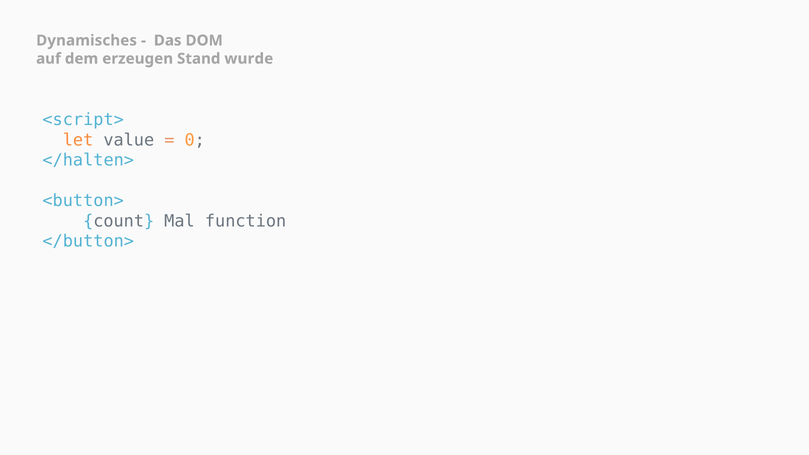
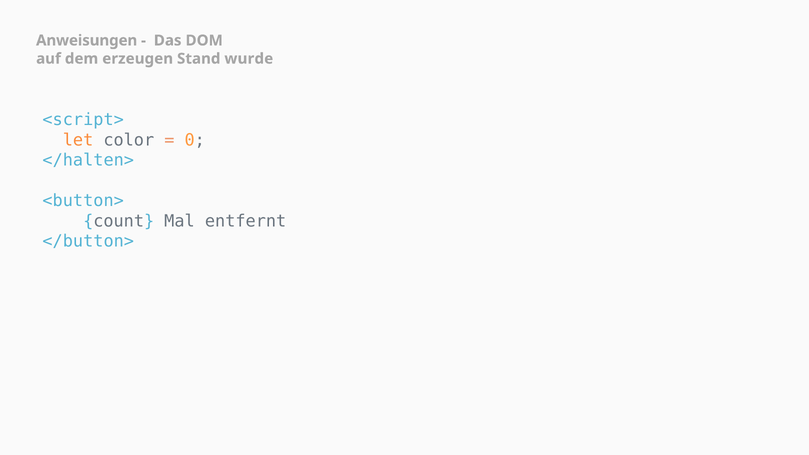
Dynamisches: Dynamisches -> Anweisungen (87, 40)
value: value -> color (129, 140)
function: function -> entfernt (246, 221)
